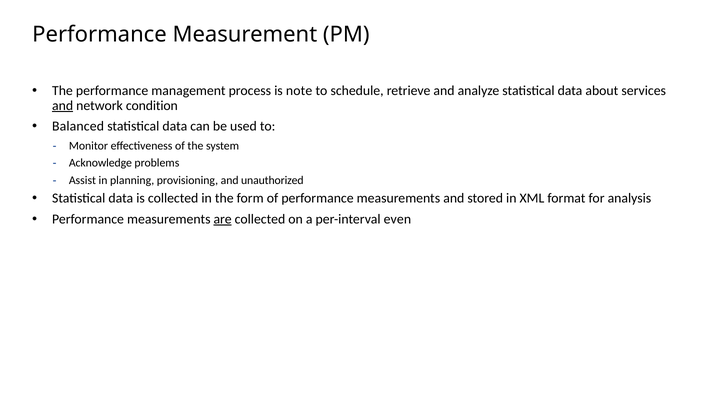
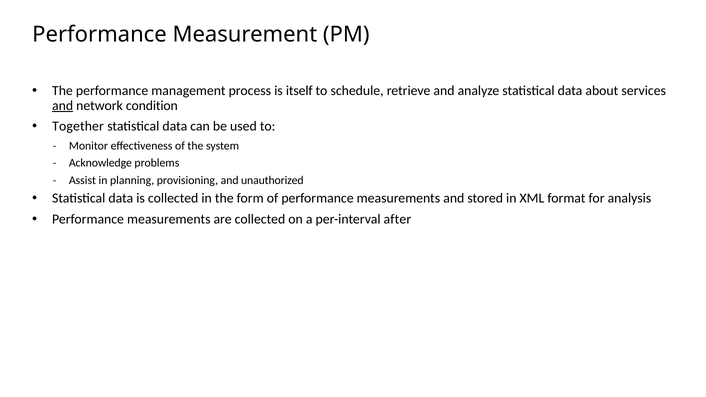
note: note -> itself (299, 91)
Balanced: Balanced -> Together (78, 126)
are underline: present -> none (223, 219)
even: even -> after (397, 219)
